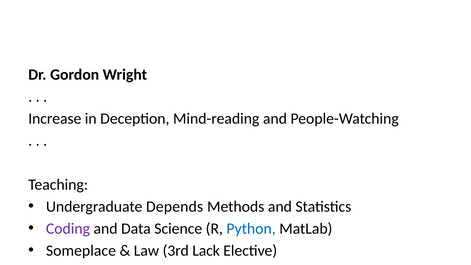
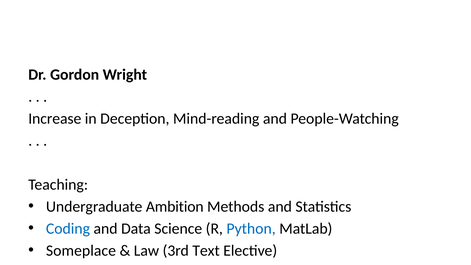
Depends: Depends -> Ambition (175, 207)
Coding colour: purple -> blue (68, 229)
Lack: Lack -> Text (206, 250)
